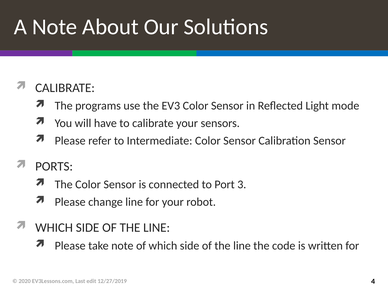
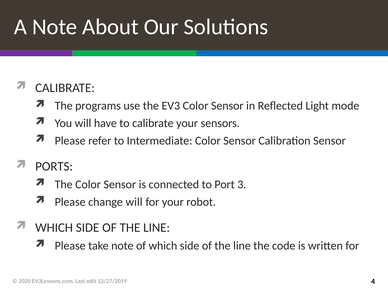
change line: line -> will (134, 202)
